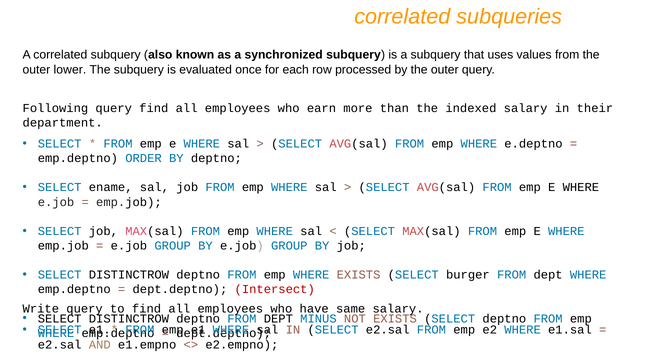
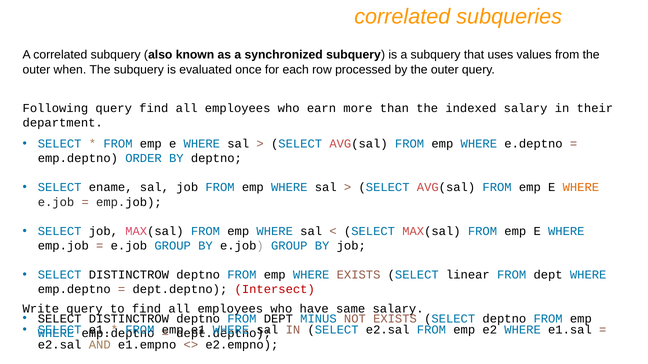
lower: lower -> when (70, 70)
WHERE colour: black -> orange (581, 188)
burger: burger -> linear (468, 275)
